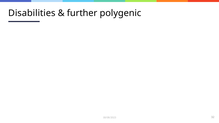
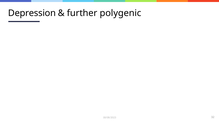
Disabilities: Disabilities -> Depression (32, 13)
